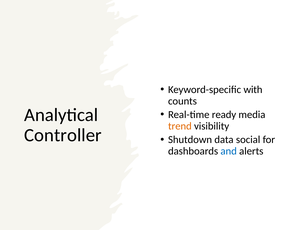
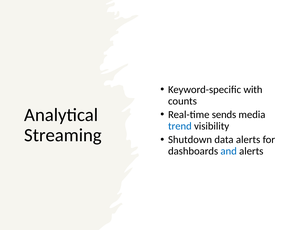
ready: ready -> sends (224, 115)
trend colour: orange -> blue (180, 126)
Controller: Controller -> Streaming (63, 135)
data social: social -> alerts (248, 140)
